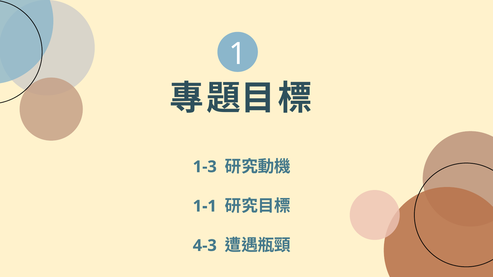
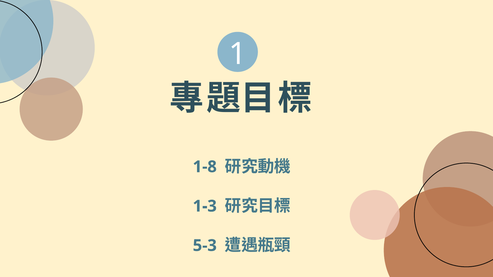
1-3: 1-3 -> 1-8 (205, 167)
1-1: 1-1 -> 1-3 (205, 206)
4-3: 4-3 -> 5-3 (205, 246)
